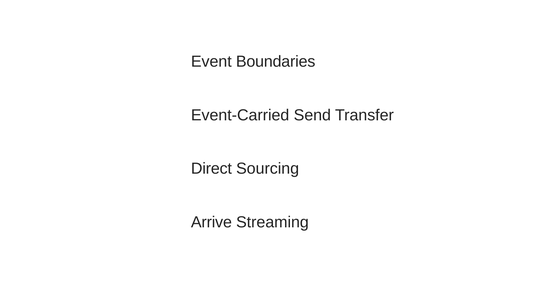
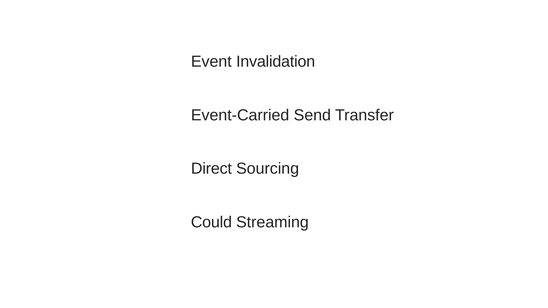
Boundaries: Boundaries -> Invalidation (276, 62)
Arrive: Arrive -> Could (211, 222)
